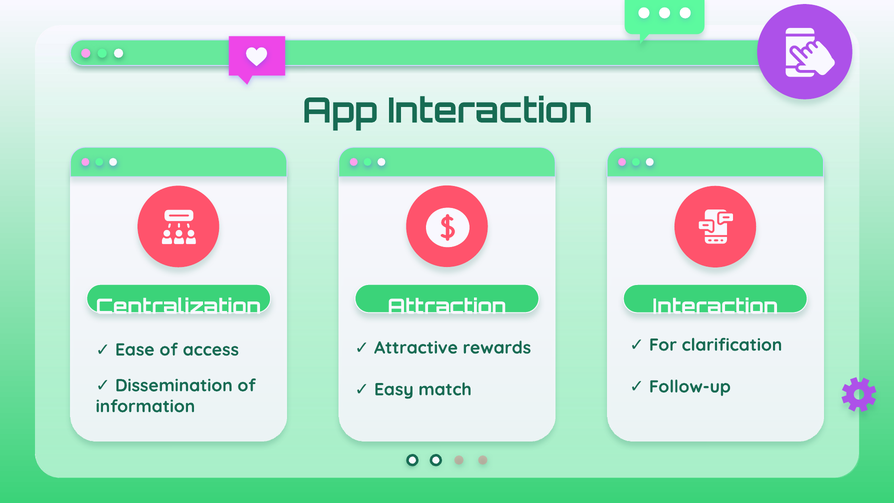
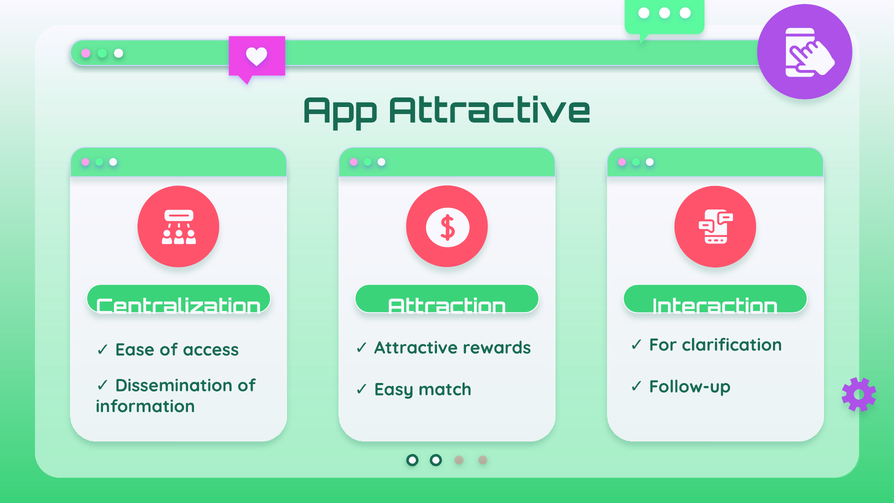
App Interaction: Interaction -> Attractive (490, 111)
